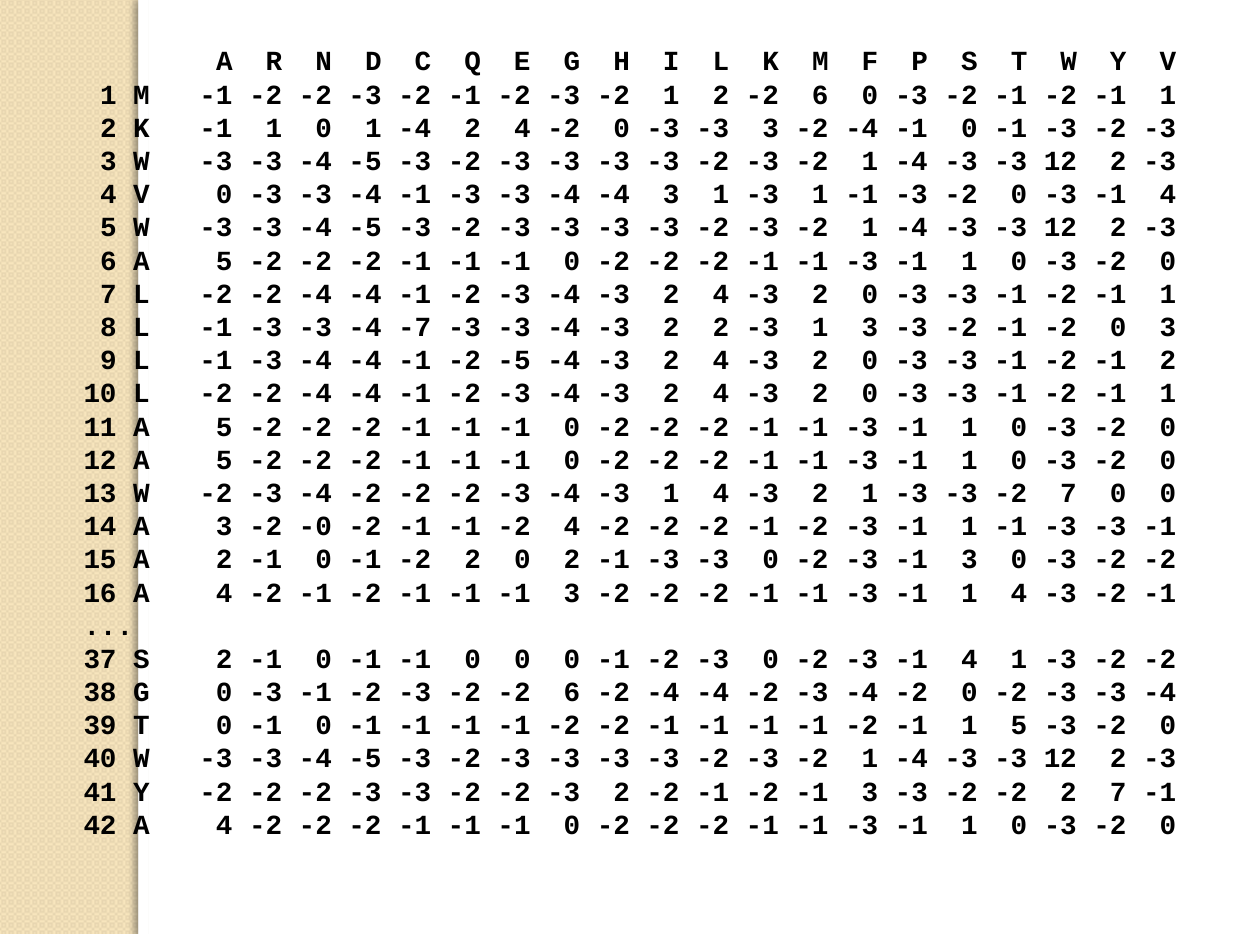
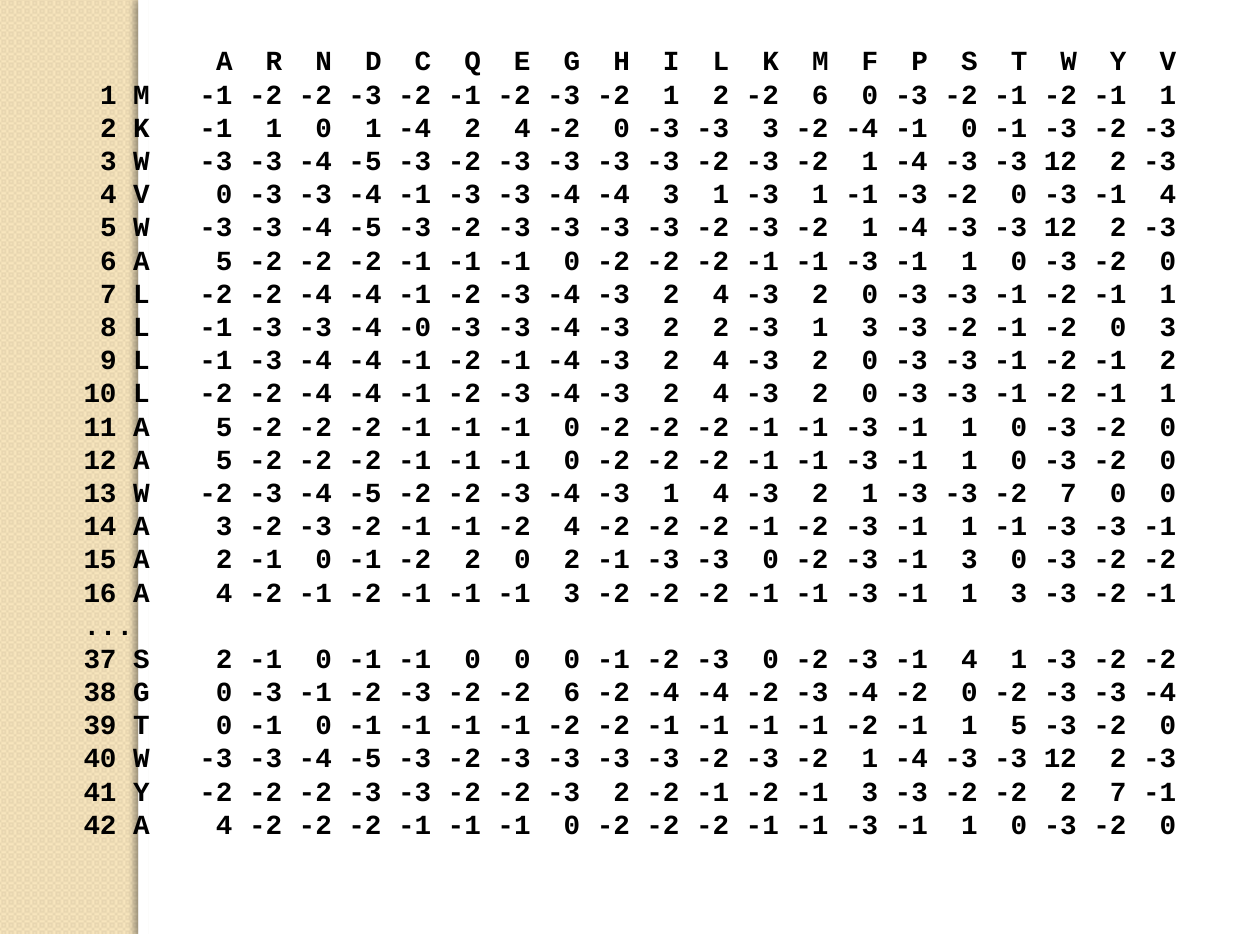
-7: -7 -> -0 (415, 328)
-4 -1 -2 -5: -5 -> -1 (514, 361)
-2: -2 -> -5 (365, 494)
3 -2 -0: -0 -> -3 (315, 527)
-1 1 4: 4 -> 3 (1019, 593)
